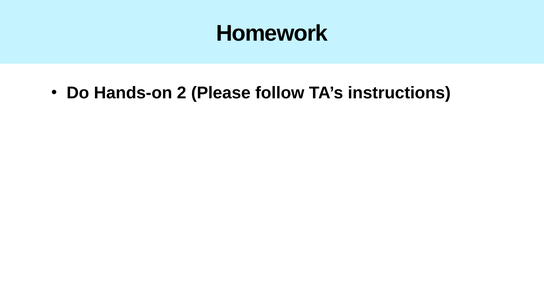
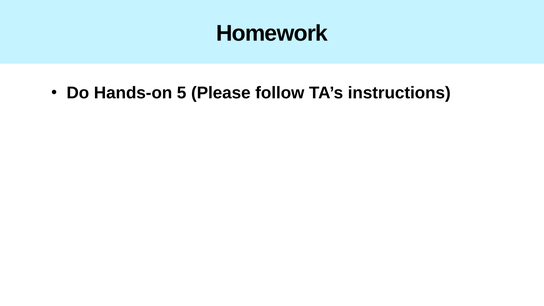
2: 2 -> 5 (182, 93)
